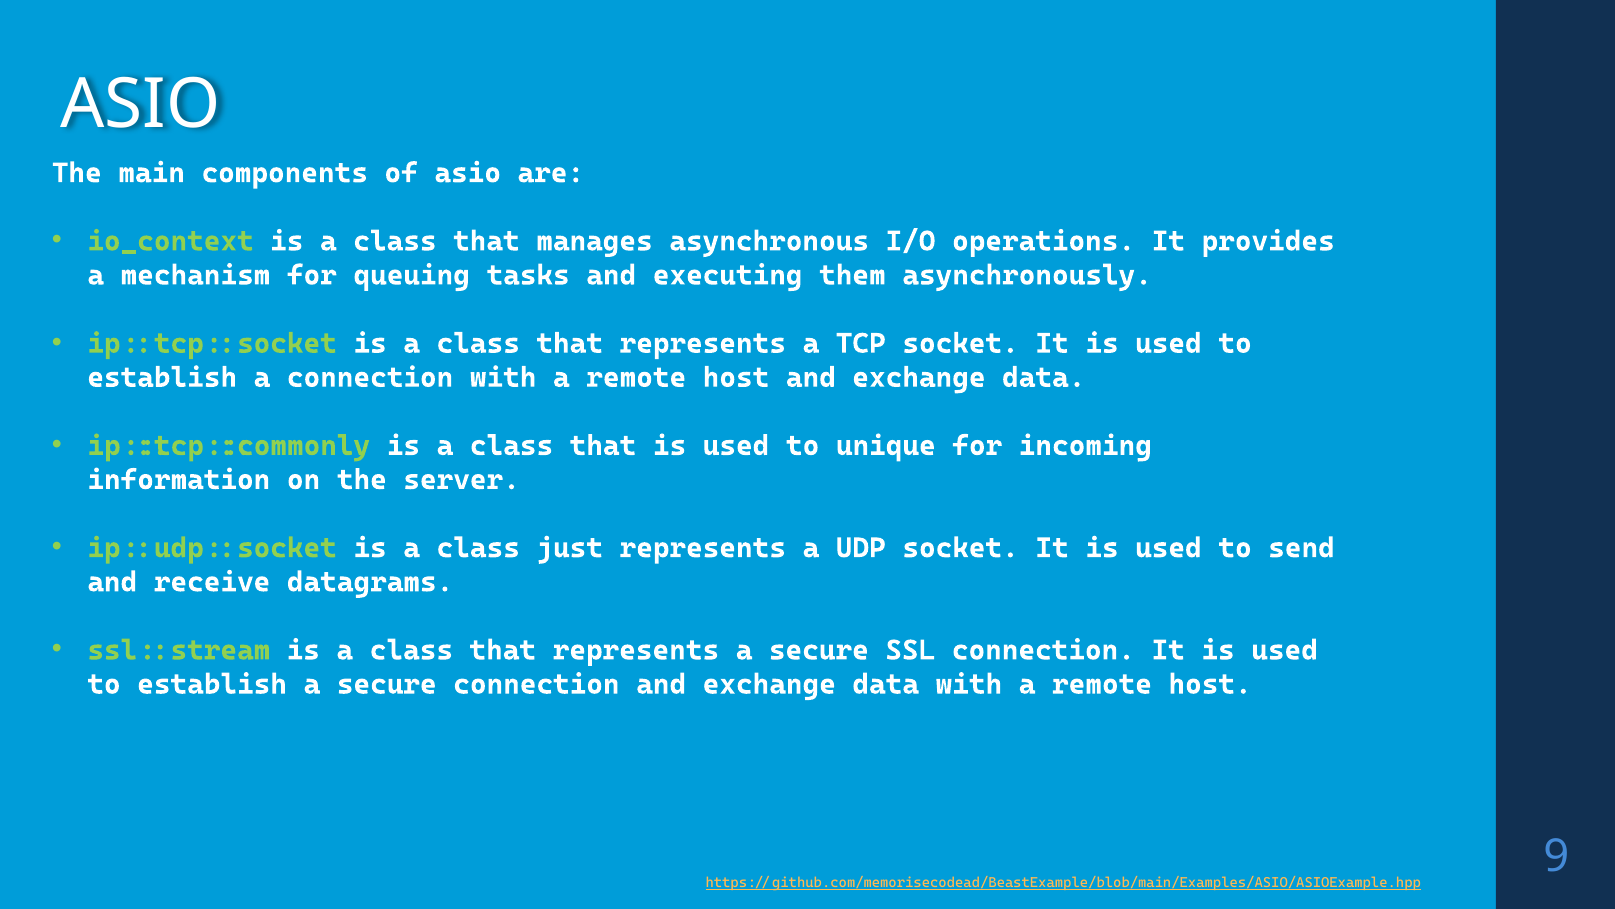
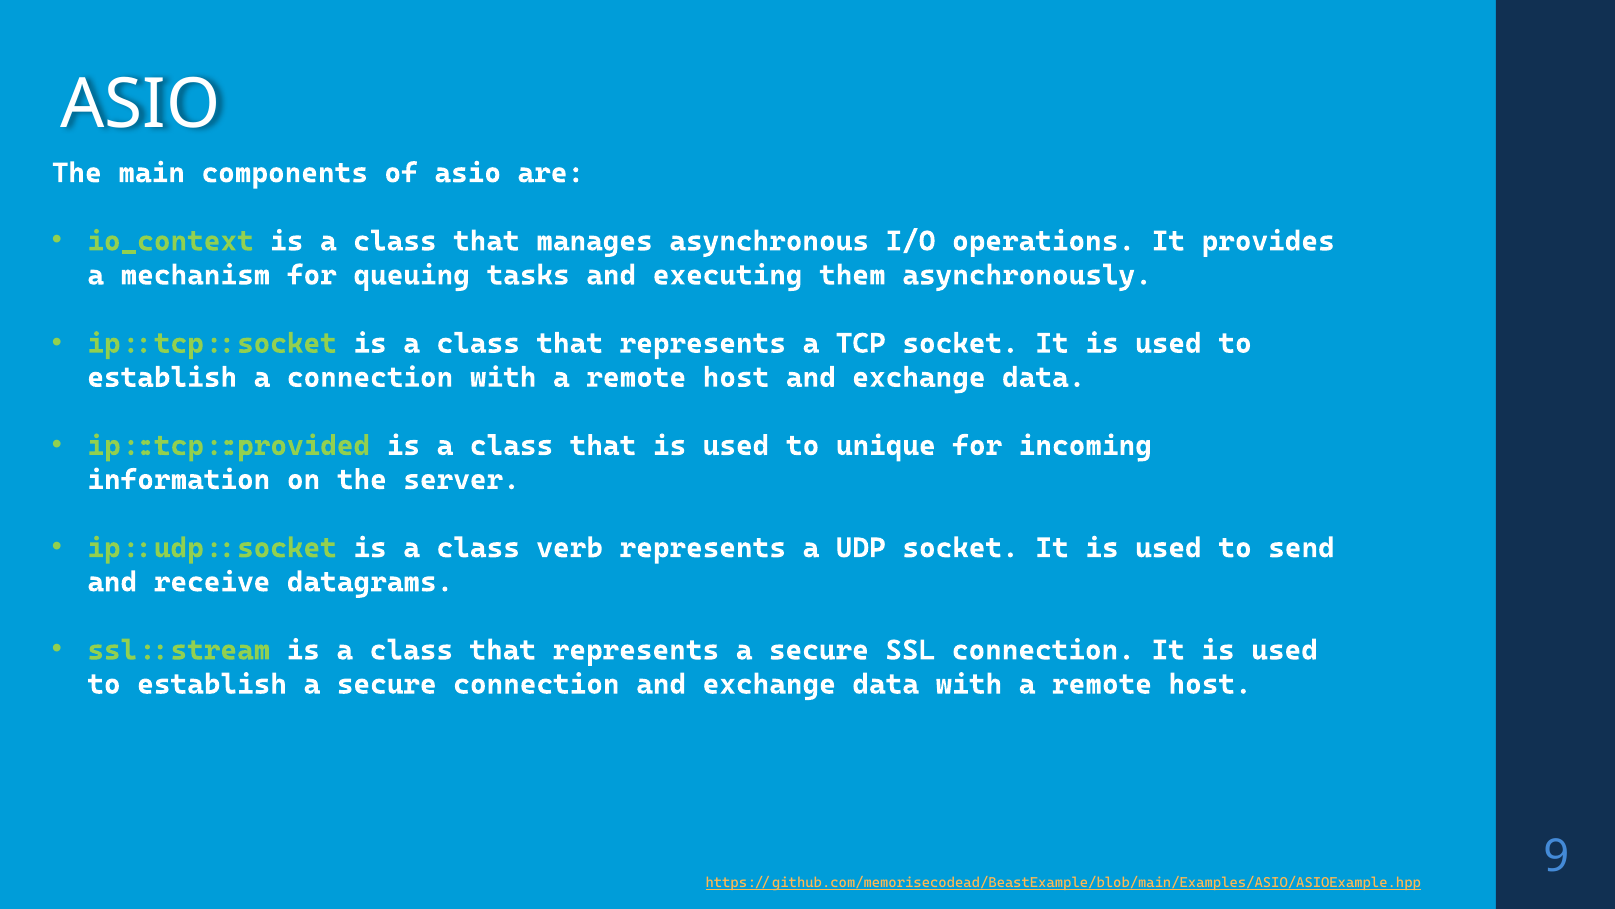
ip::tcp::commonly: ip::tcp::commonly -> ip::tcp::provided (229, 445)
just: just -> verb (570, 547)
